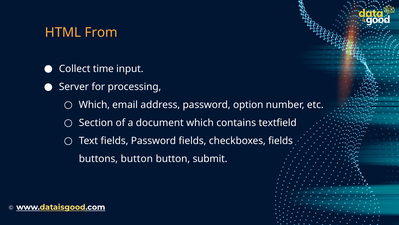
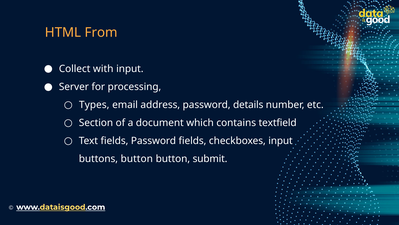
time: time -> with (103, 69)
Which: Which -> Types (94, 105)
option: option -> details (248, 105)
checkboxes fields: fields -> input (280, 140)
